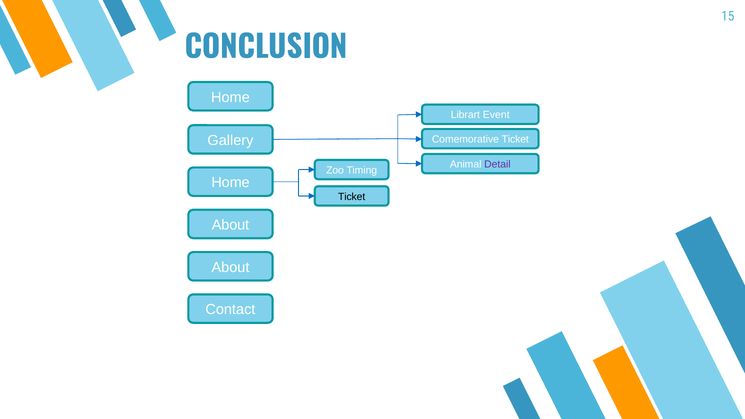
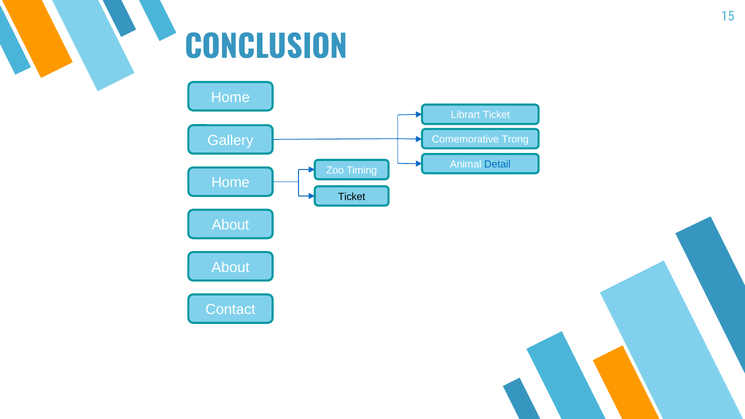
Librart Event: Event -> Ticket (496, 115)
Comemorative Ticket: Ticket -> Trong (515, 139)
Detail colour: purple -> blue (497, 164)
